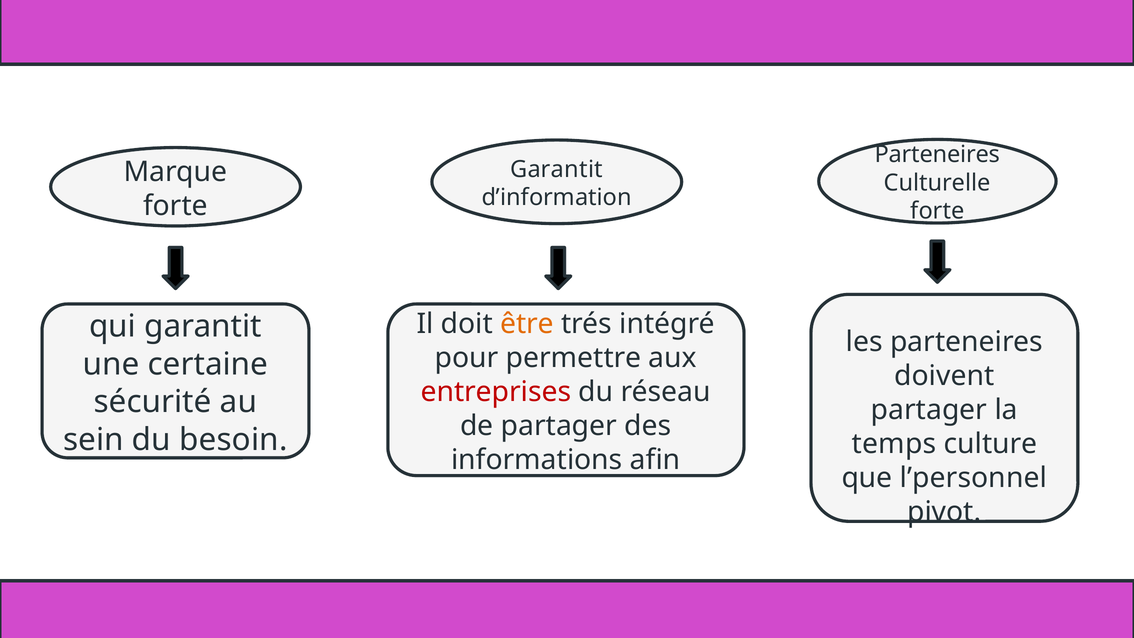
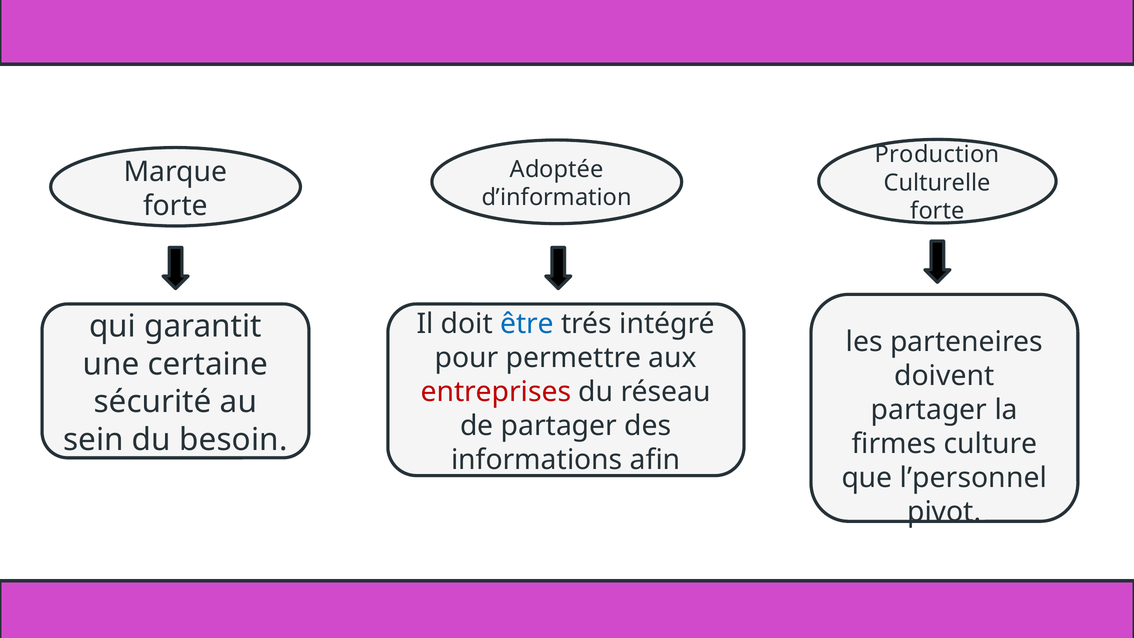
Parteneires: Parteneires -> Production (937, 154)
Garantit: Garantit -> Adoptée (557, 169)
être colour: orange -> blue (527, 324)
temps: temps -> firmes (894, 444)
